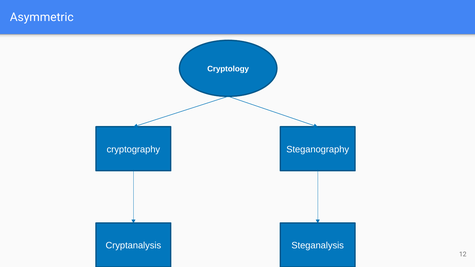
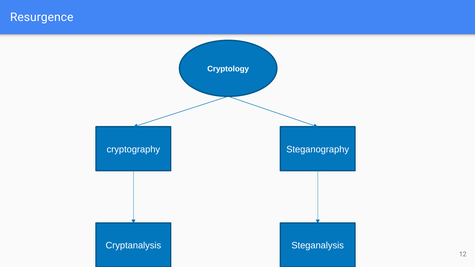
Asymmetric: Asymmetric -> Resurgence (42, 17)
